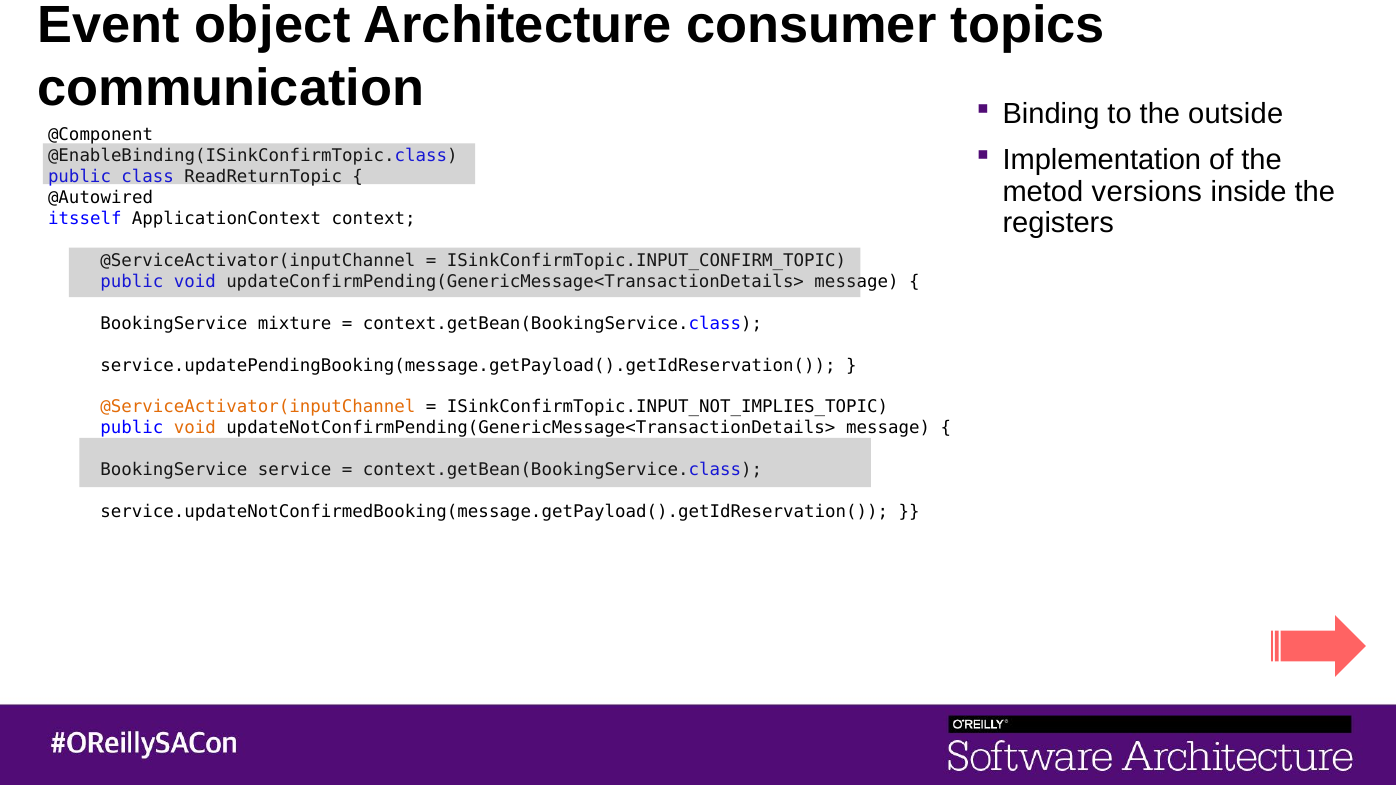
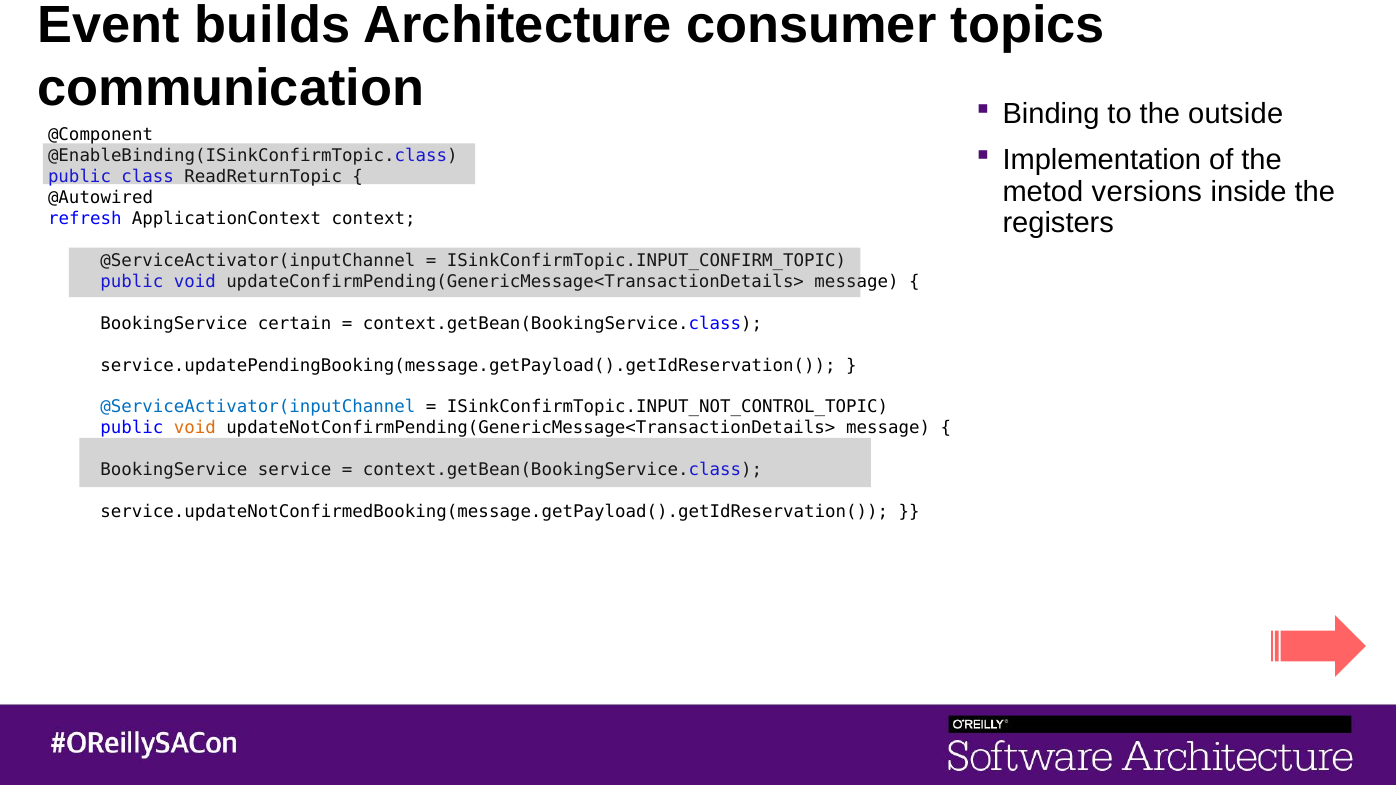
object: object -> builds (273, 25)
itsself: itsself -> refresh (85, 219)
mixture: mixture -> certain (295, 324)
@ServiceActivator(inputChannel colour: orange -> blue (258, 407)
ISinkConfirmTopic.INPUT_NOT_IMPLIES_TOPIC: ISinkConfirmTopic.INPUT_NOT_IMPLIES_TOPIC -> ISinkConfirmTopic.INPUT_NOT_CONTROL_TOPIC (668, 407)
